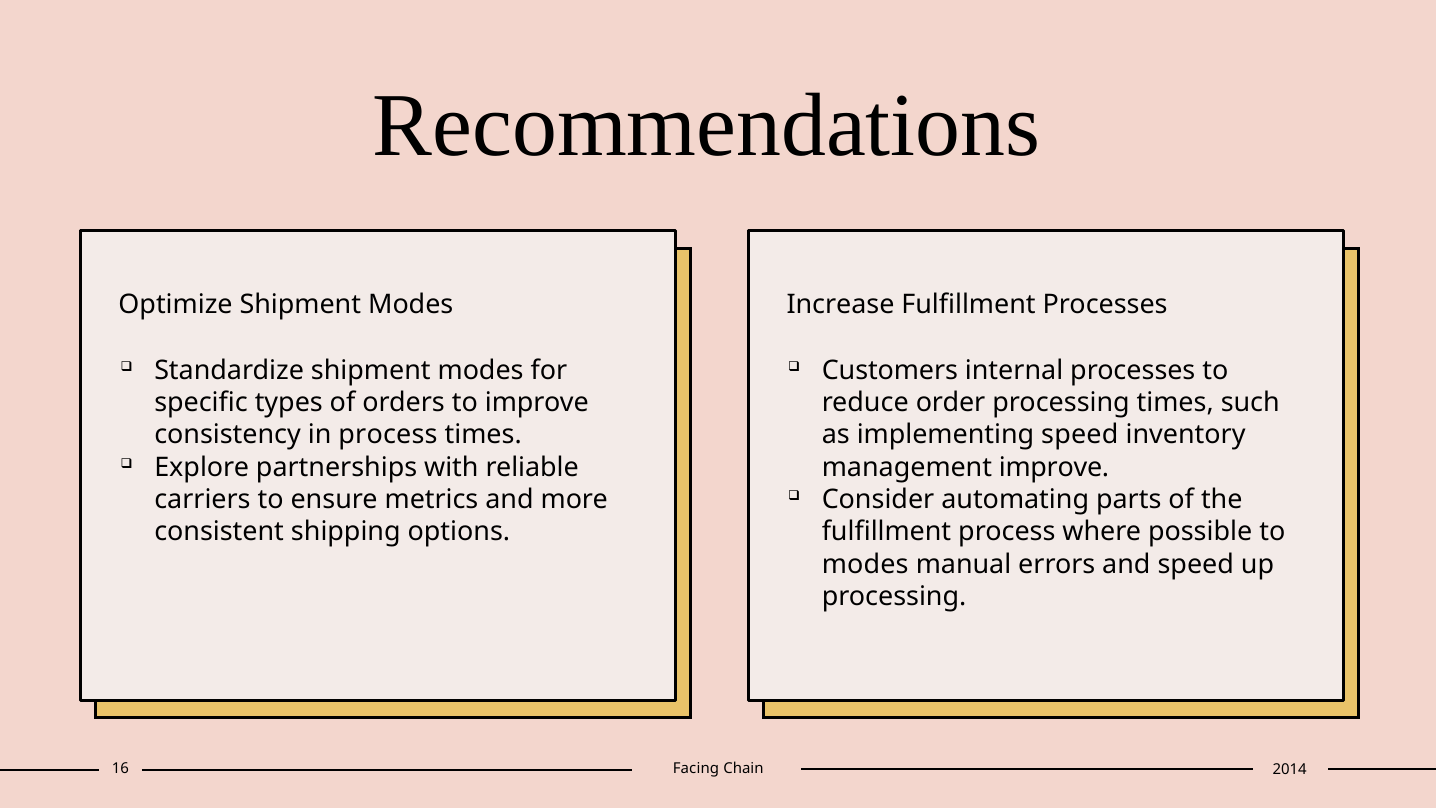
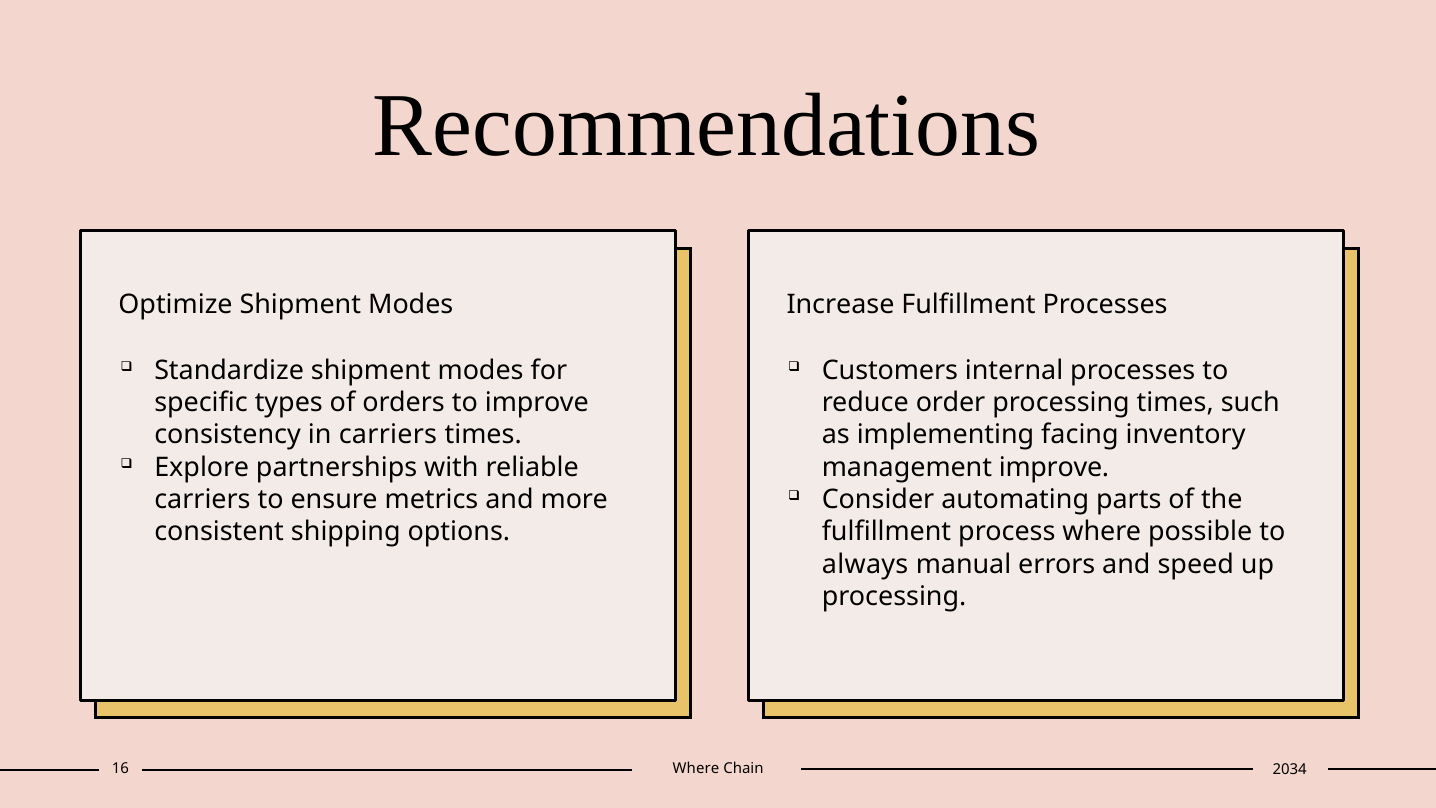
in process: process -> carriers (388, 435)
implementing speed: speed -> facing (1080, 435)
modes: modes -> always (865, 564)
16 Facing: Facing -> Where (696, 768)
2014: 2014 -> 2034 (1290, 769)
